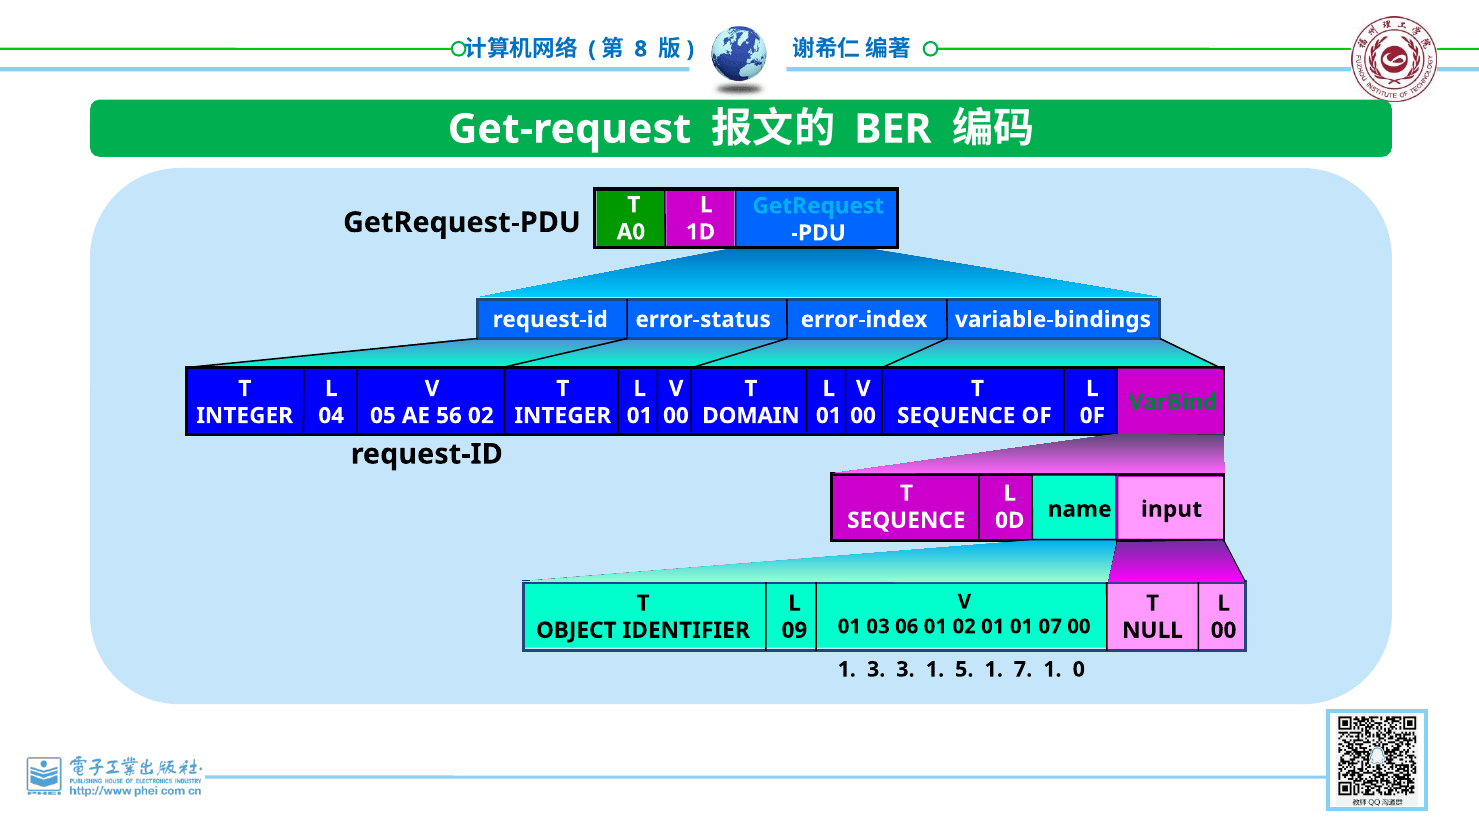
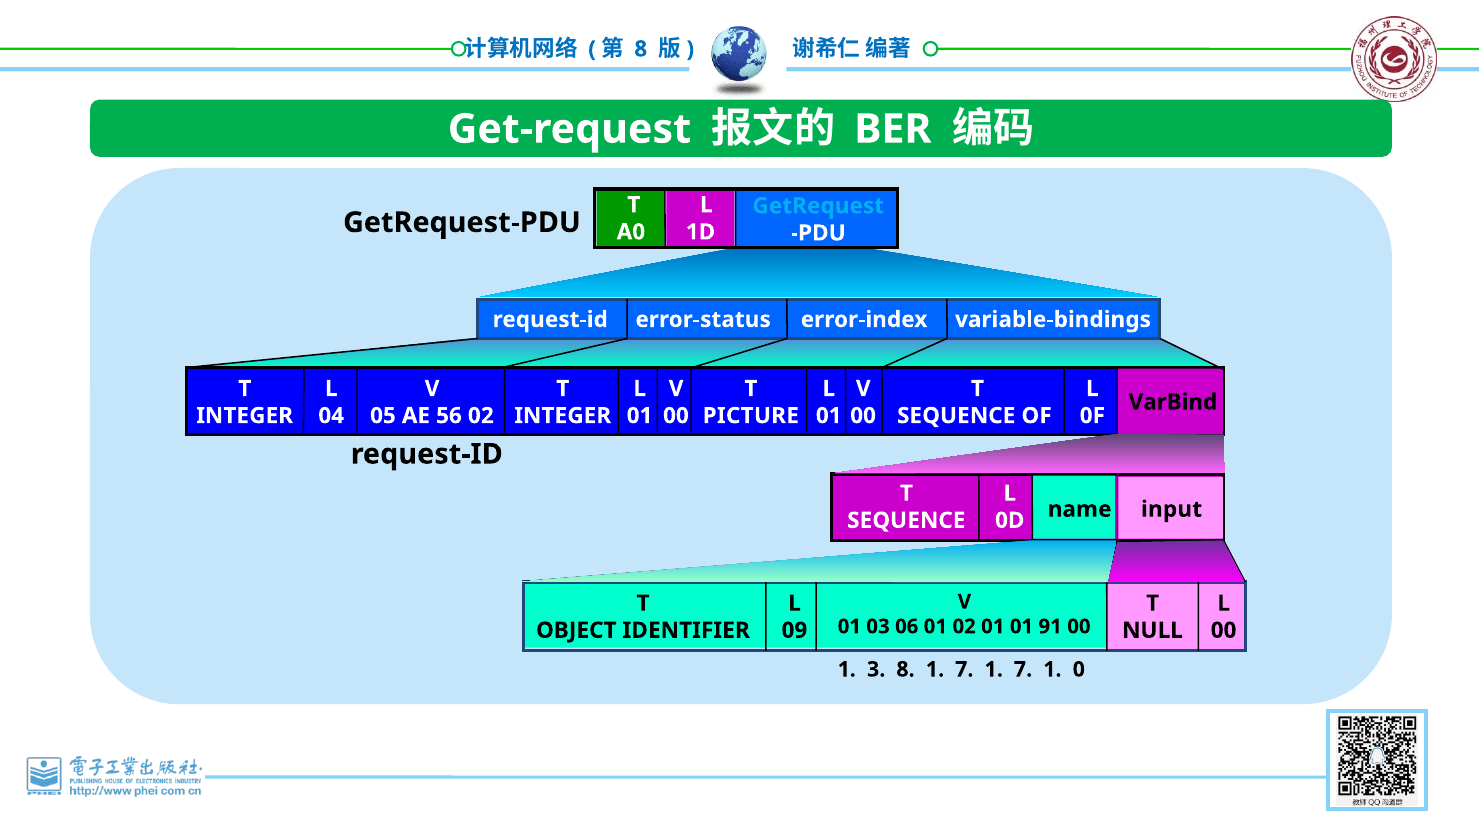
VarBind colour: green -> black (1173, 402)
DOMAIN: DOMAIN -> PICTURE (751, 416)
07: 07 -> 91 (1050, 627)
3 3: 3 -> 8 (905, 669)
5: 5 -> 7 (964, 669)
